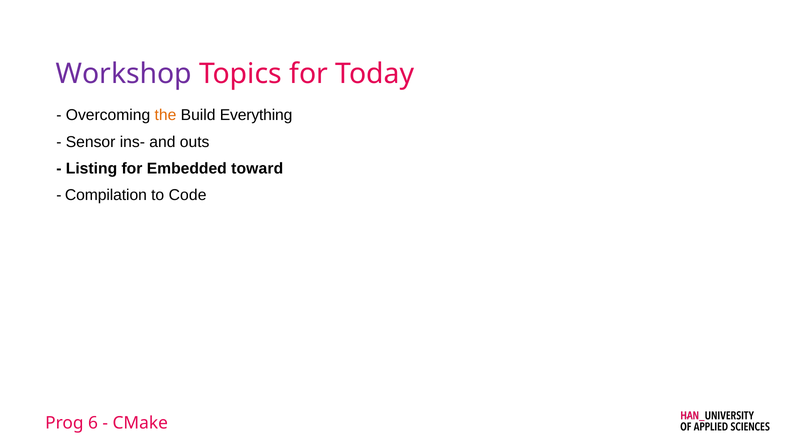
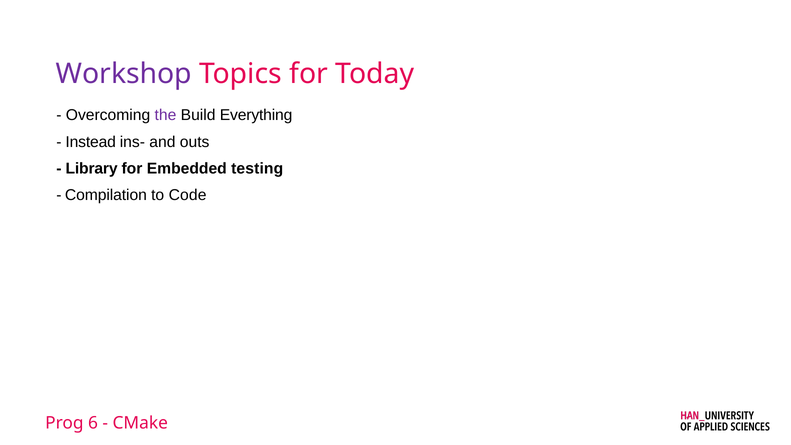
the colour: orange -> purple (165, 115)
Sensor: Sensor -> Instead (91, 142)
Listing: Listing -> Library (92, 169)
toward: toward -> testing (257, 169)
